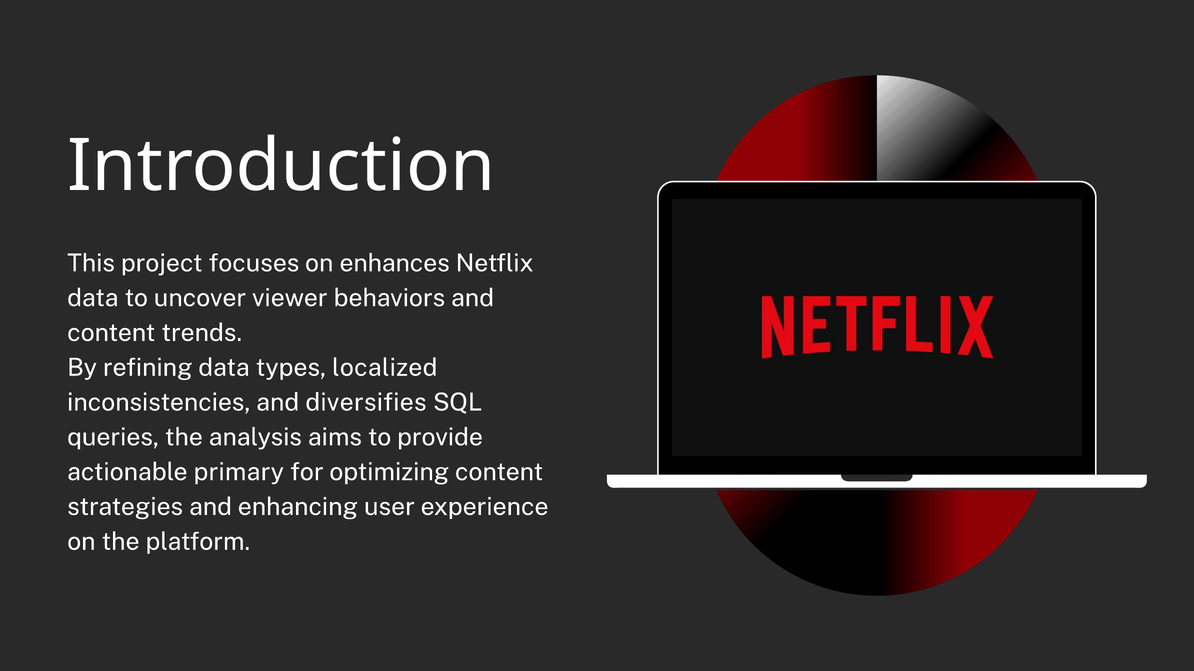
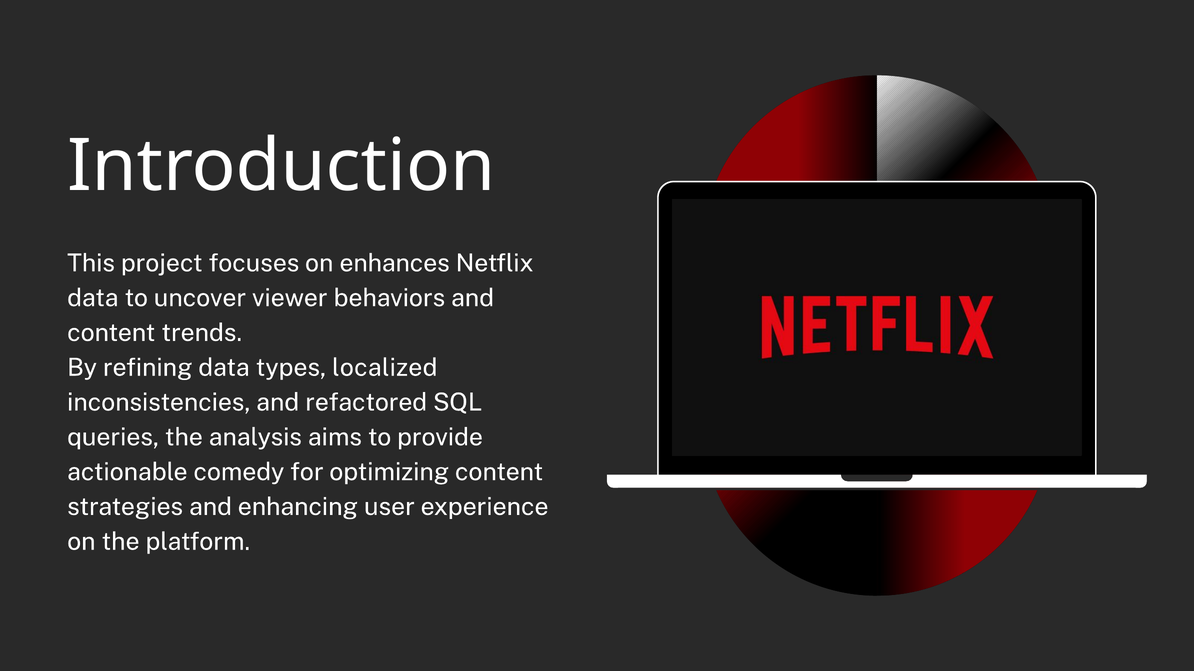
diversifies: diversifies -> refactored (366, 403)
primary: primary -> comedy (239, 472)
